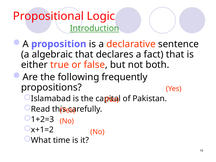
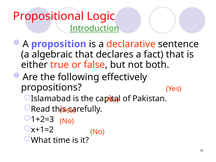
frequently: frequently -> effectively (124, 77)
